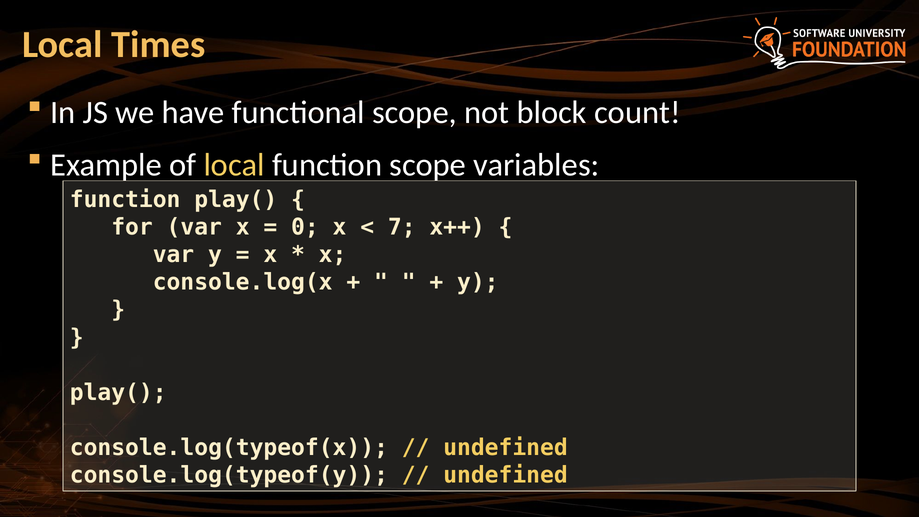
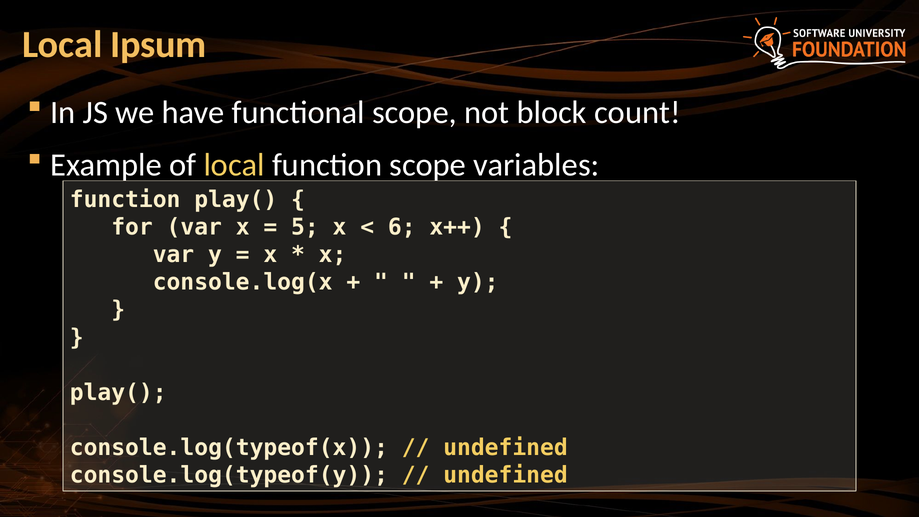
Times: Times -> Ipsum (158, 45)
0: 0 -> 5 (305, 227)
7: 7 -> 6 (402, 227)
